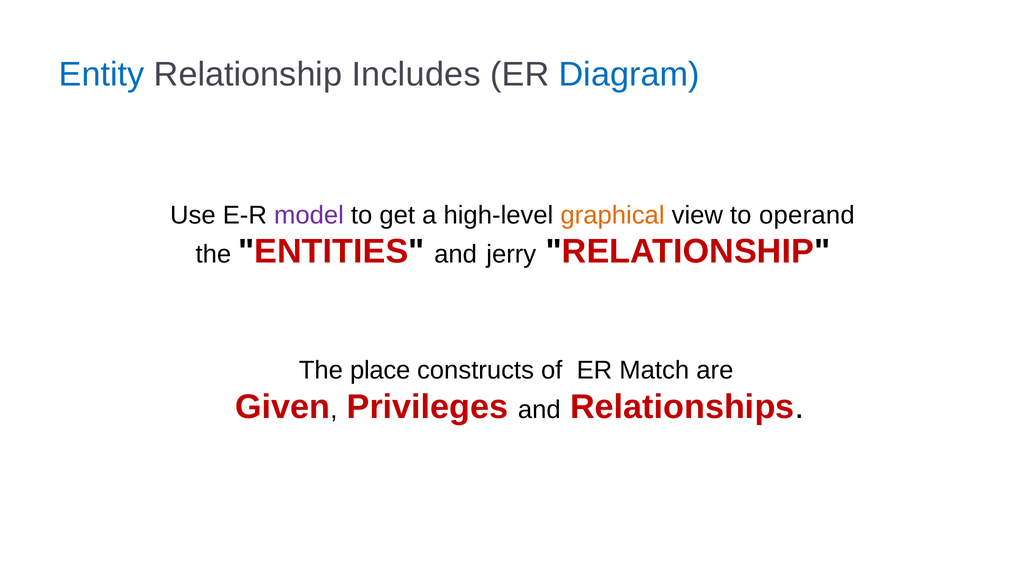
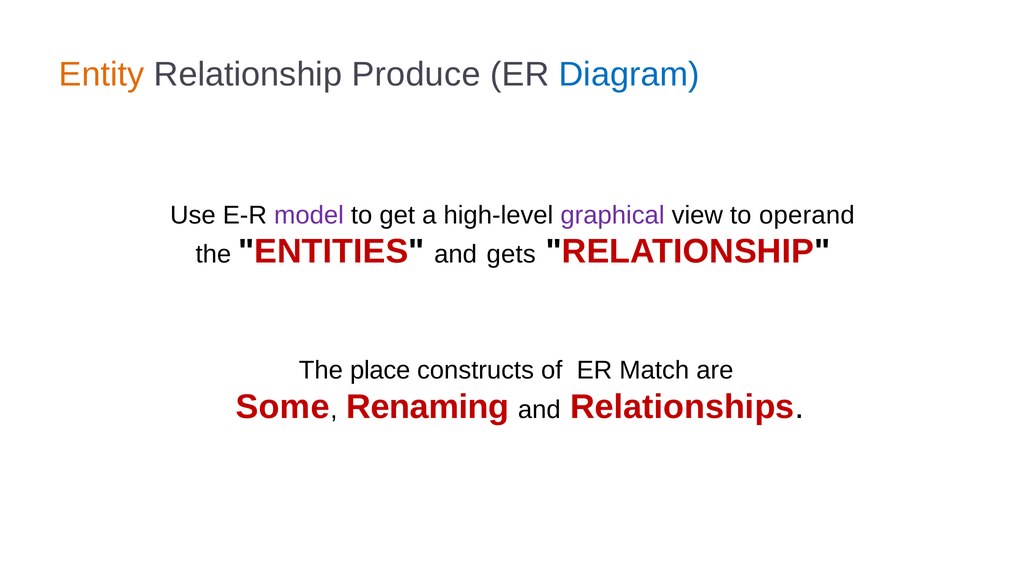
Entity colour: blue -> orange (102, 74)
Includes: Includes -> Produce (416, 74)
graphical colour: orange -> purple (613, 215)
jerry: jerry -> gets (511, 255)
Given: Given -> Some (283, 407)
Privileges: Privileges -> Renaming (428, 407)
